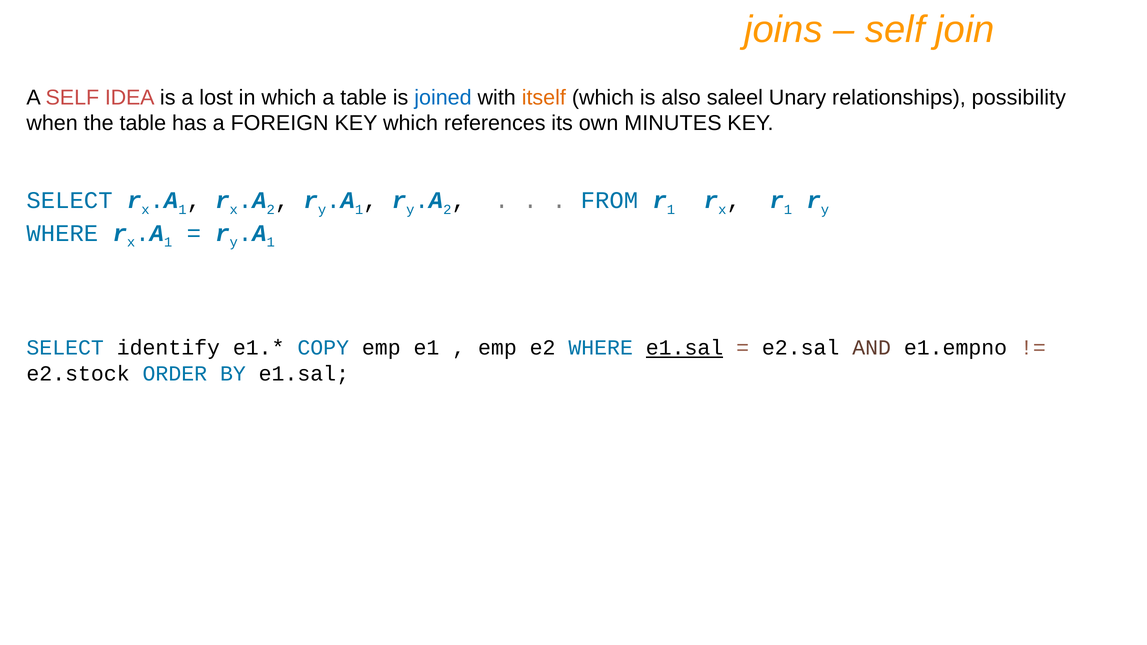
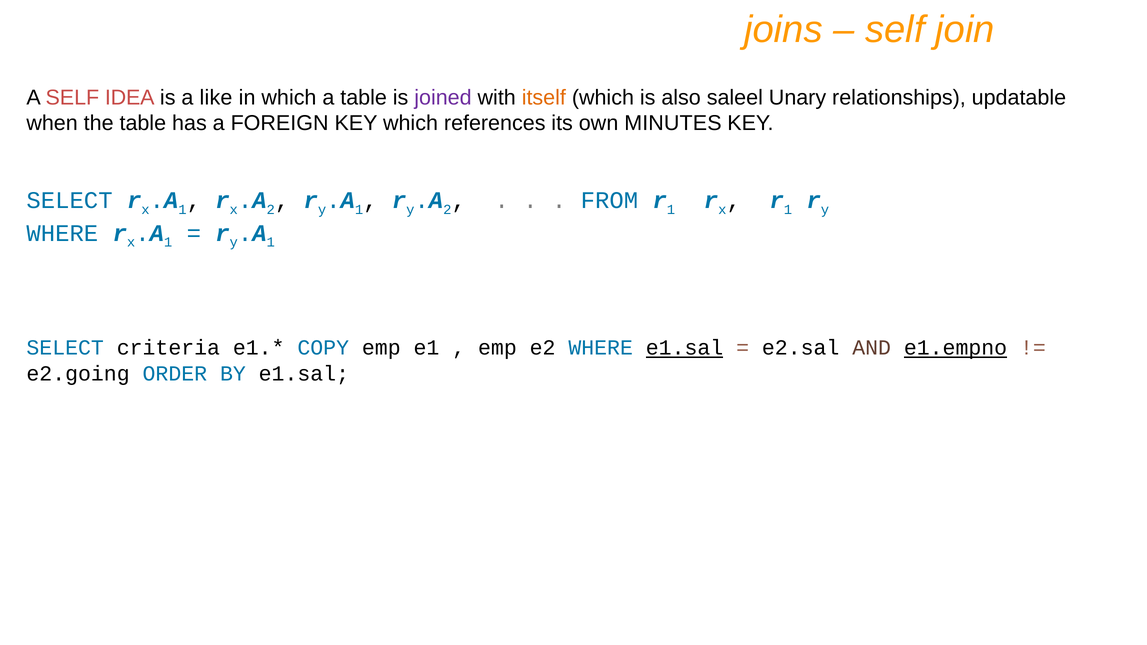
lost: lost -> like (216, 97)
joined colour: blue -> purple (443, 97)
possibility: possibility -> updatable (1019, 97)
identify: identify -> criteria (168, 348)
e1.empno underline: none -> present (956, 348)
e2.stock: e2.stock -> e2.going (78, 374)
